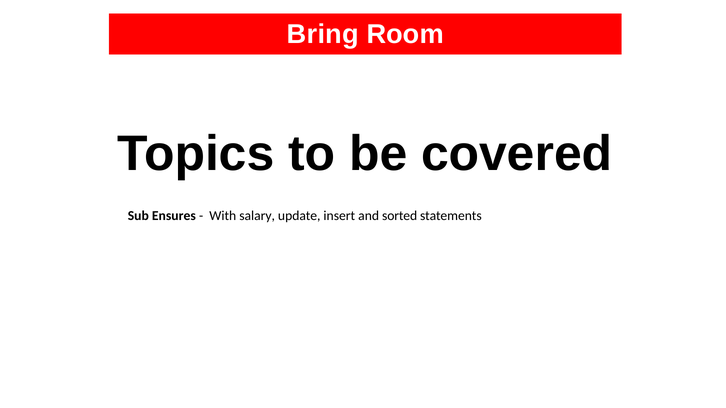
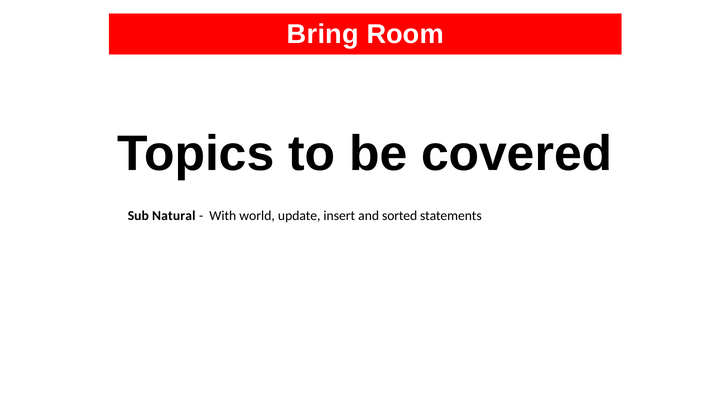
Ensures: Ensures -> Natural (174, 216)
salary: salary -> world (257, 216)
